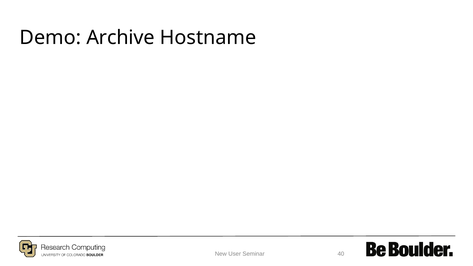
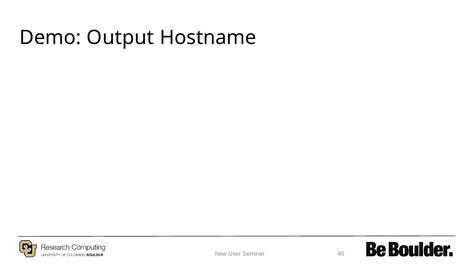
Archive: Archive -> Output (120, 38)
